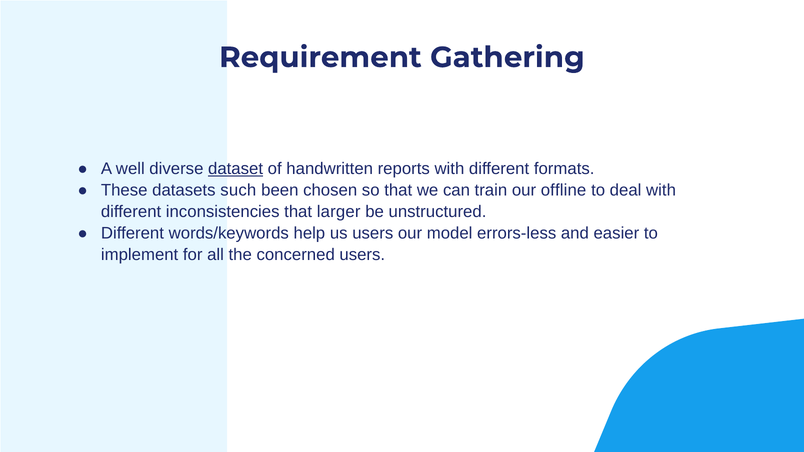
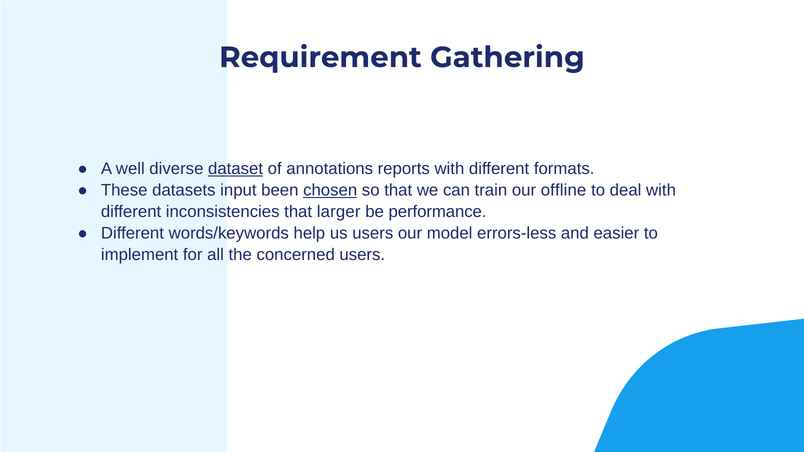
handwritten: handwritten -> annotations (330, 169)
such: such -> input (238, 190)
chosen underline: none -> present (330, 190)
unstructured: unstructured -> performance (438, 212)
